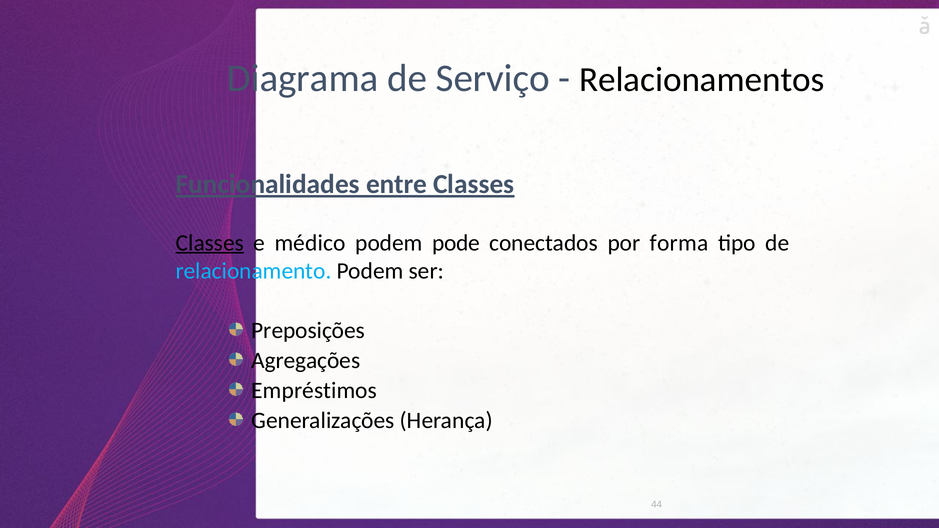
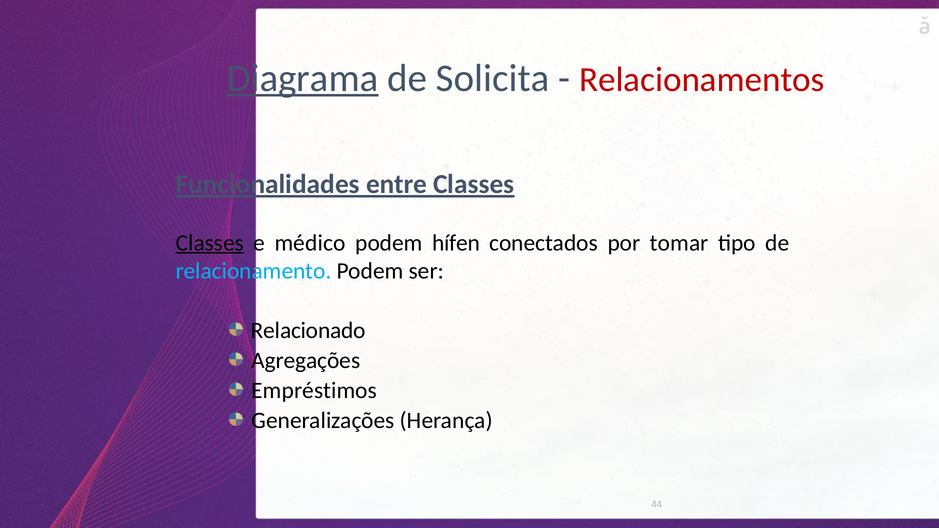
Diagrama underline: none -> present (303, 78)
Serviço: Serviço -> Solicita (493, 78)
Relacionamentos colour: black -> red (702, 80)
pode: pode -> hífen (456, 243)
forma: forma -> tomar (679, 243)
Preposições: Preposições -> Relacionado (308, 331)
